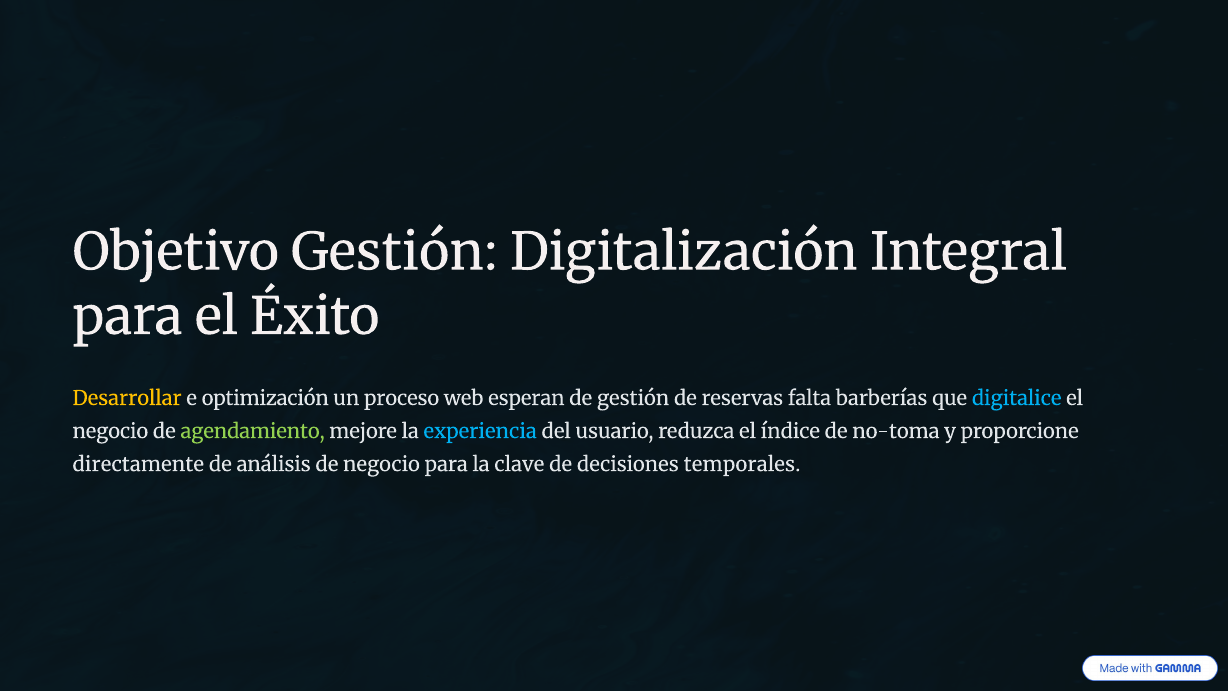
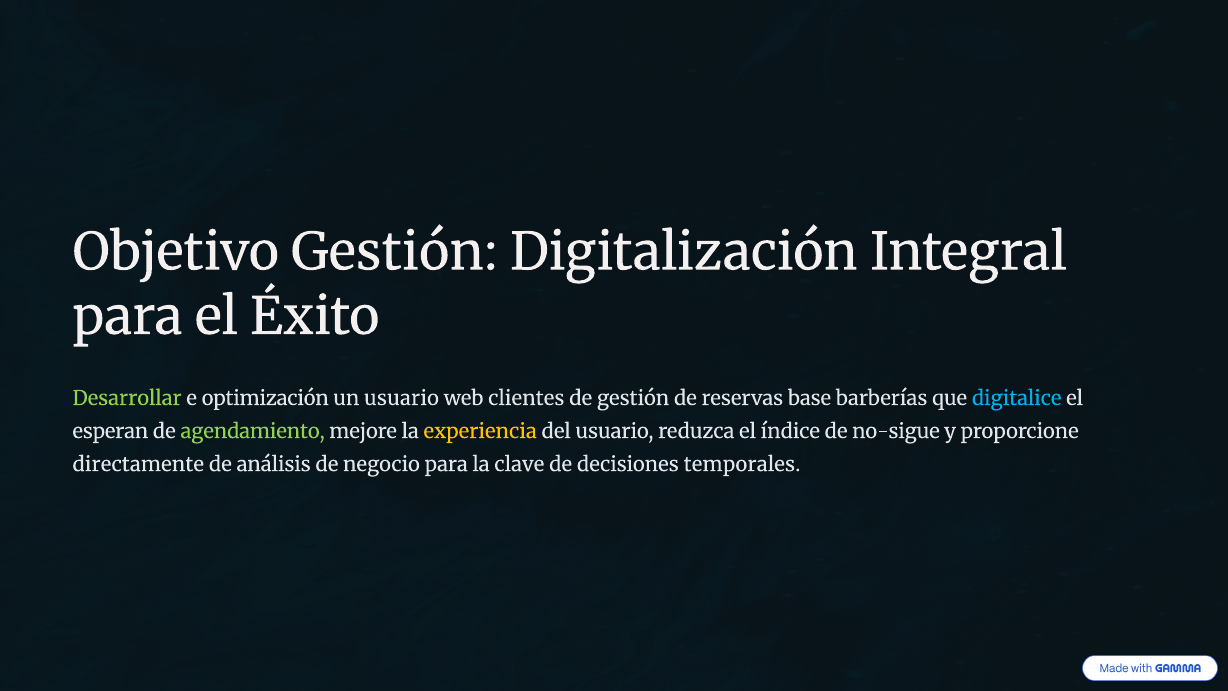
Desarrollar colour: yellow -> light green (127, 398)
un proceso: proceso -> usuario (401, 398)
esperan: esperan -> clientes (526, 398)
falta: falta -> base (809, 398)
negocio: negocio -> esperan (110, 431)
experiencia colour: light blue -> yellow (480, 431)
no-toma: no-toma -> no-sigue (896, 431)
